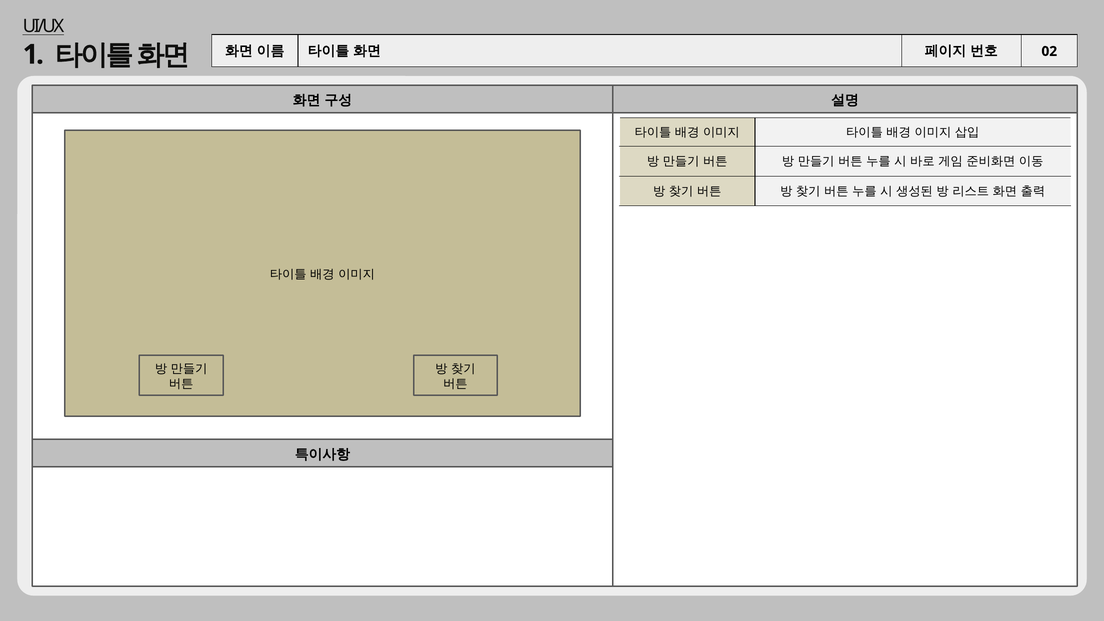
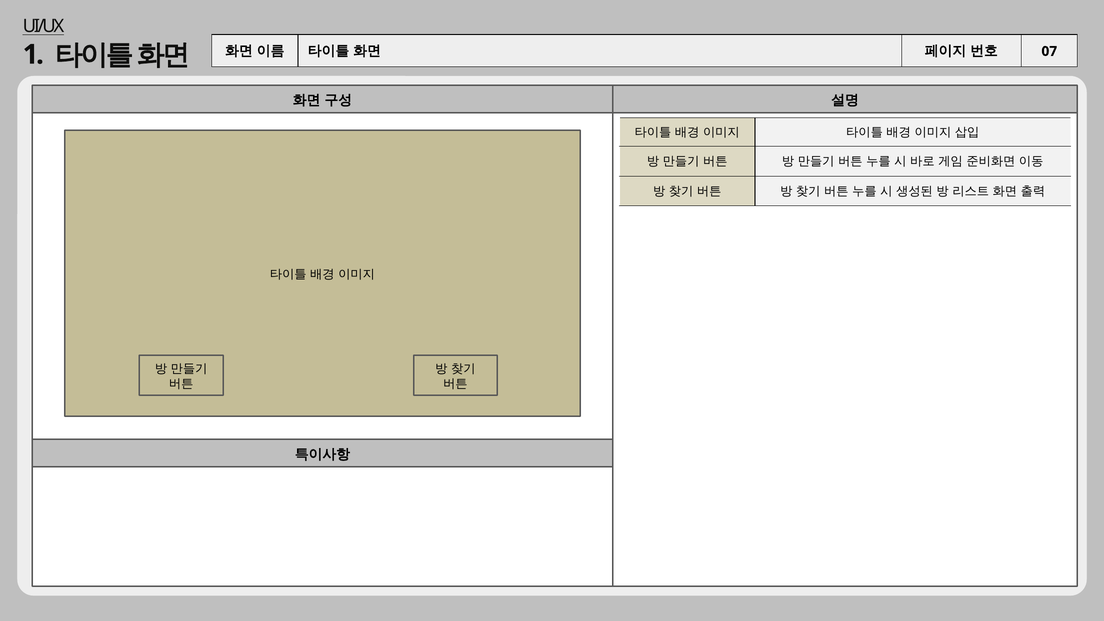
02: 02 -> 07 (1049, 51)
